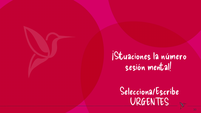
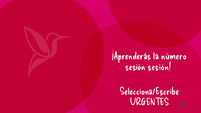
¡Situaciones: ¡Situaciones -> ¡Aprenderás (131, 56)
sesión mental: mental -> sesión (159, 67)
